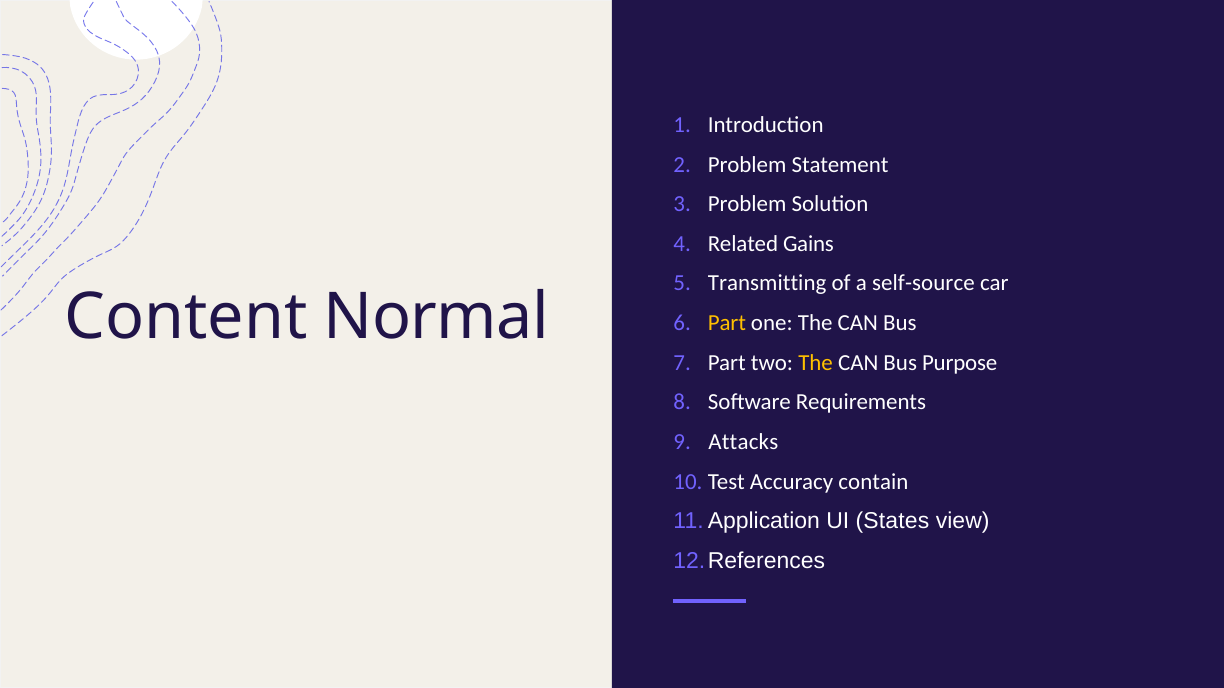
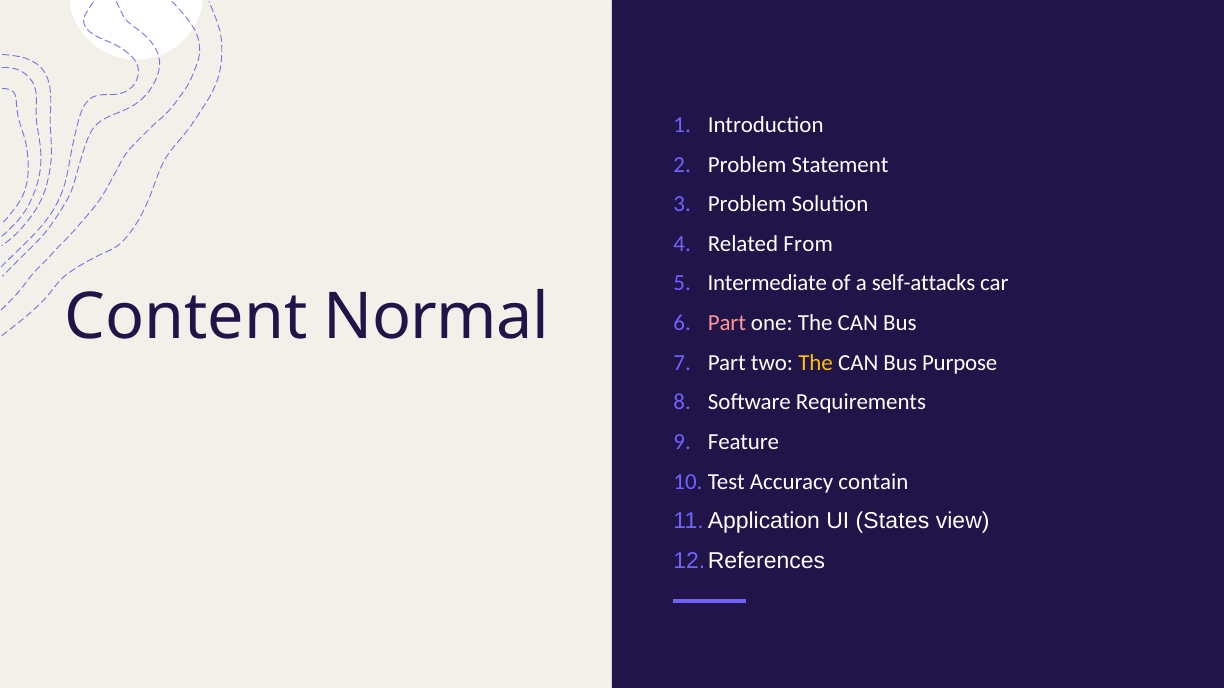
Gains: Gains -> From (808, 244)
Transmitting: Transmitting -> Intermediate (767, 284)
self-source: self-source -> self-attacks (924, 284)
Part colour: yellow -> pink (727, 323)
Attacks: Attacks -> Feature (744, 442)
